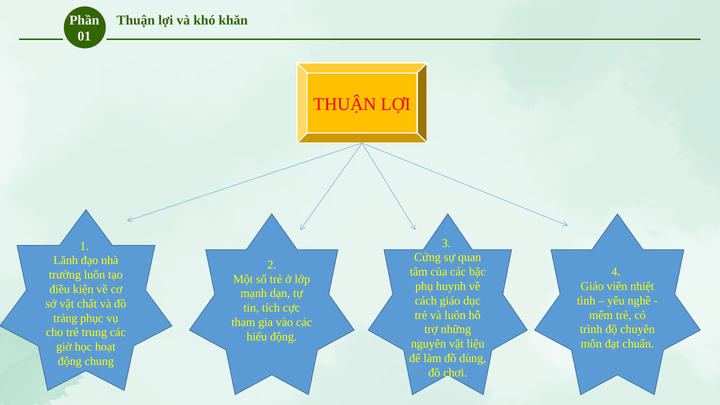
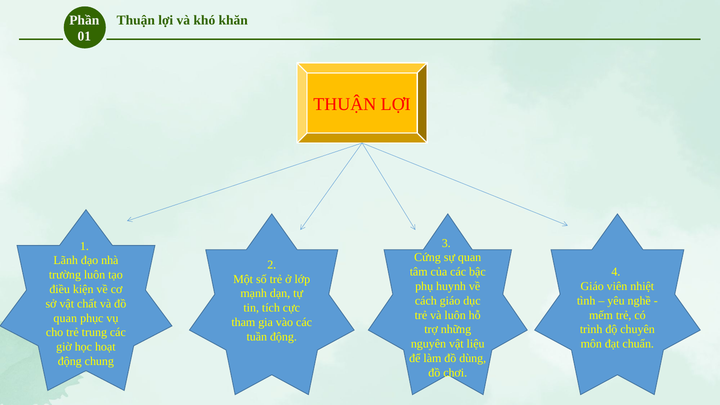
tráng: tráng -> quan (65, 318)
hiếu: hiếu -> tuần (257, 337)
